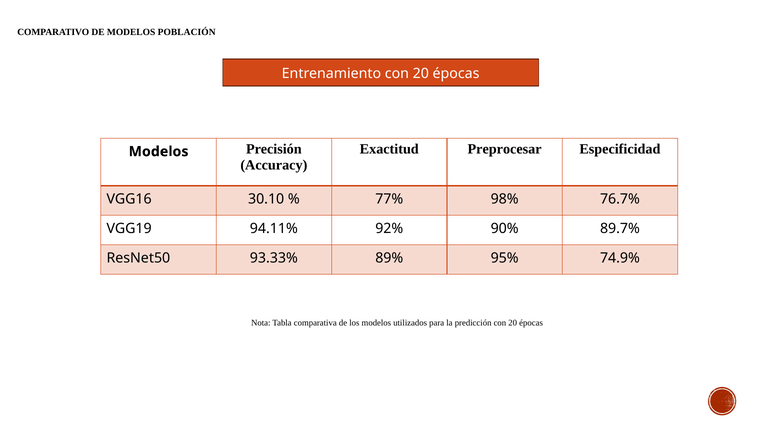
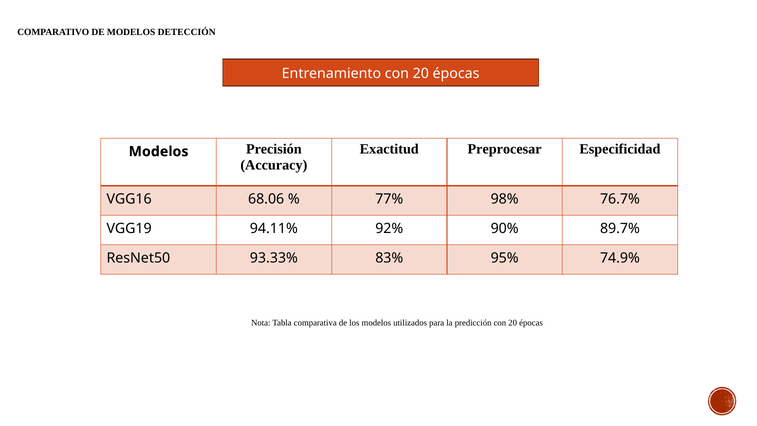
POBLACIÓN: POBLACIÓN -> DETECCIÓN (187, 32)
30.10: 30.10 -> 68.06 (266, 199)
89%: 89% -> 83% (389, 258)
